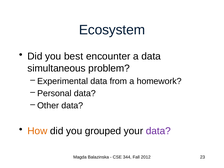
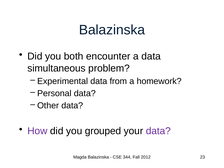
Ecosystem: Ecosystem -> Balazinska (112, 30)
best: best -> both (74, 56)
How colour: orange -> purple (37, 131)
